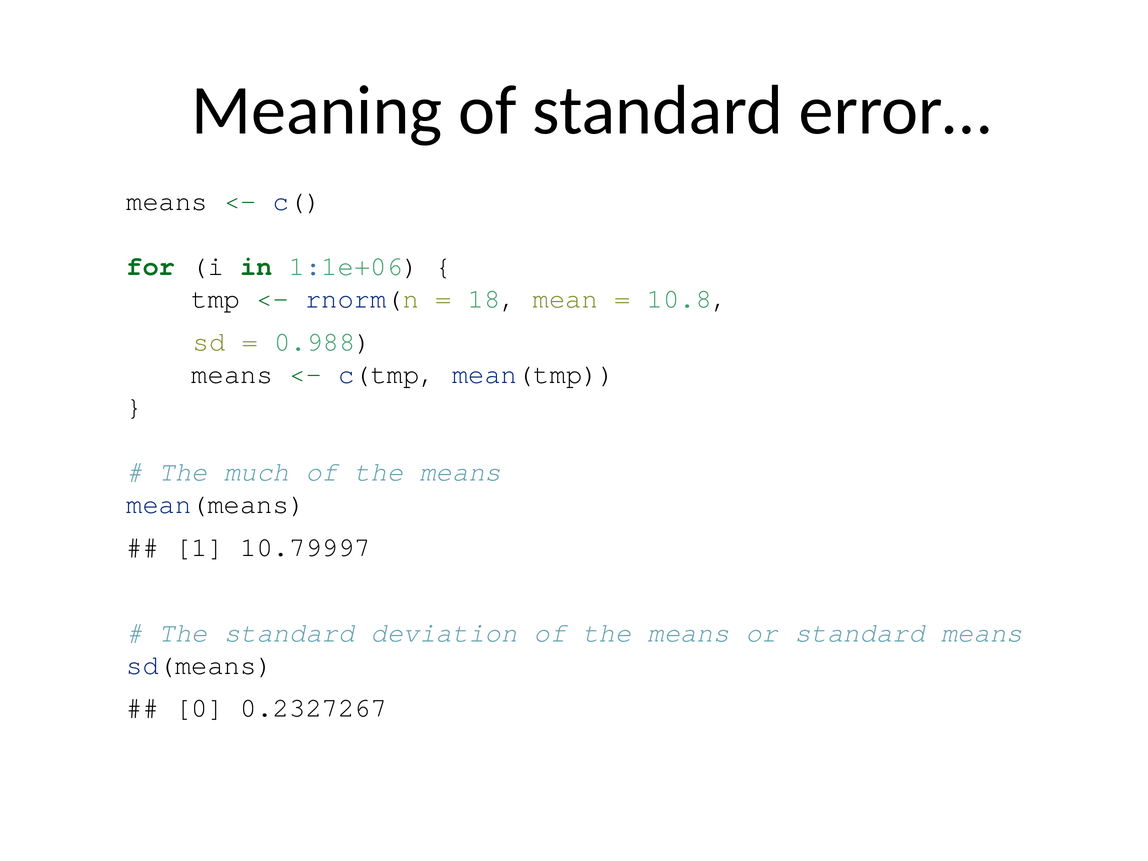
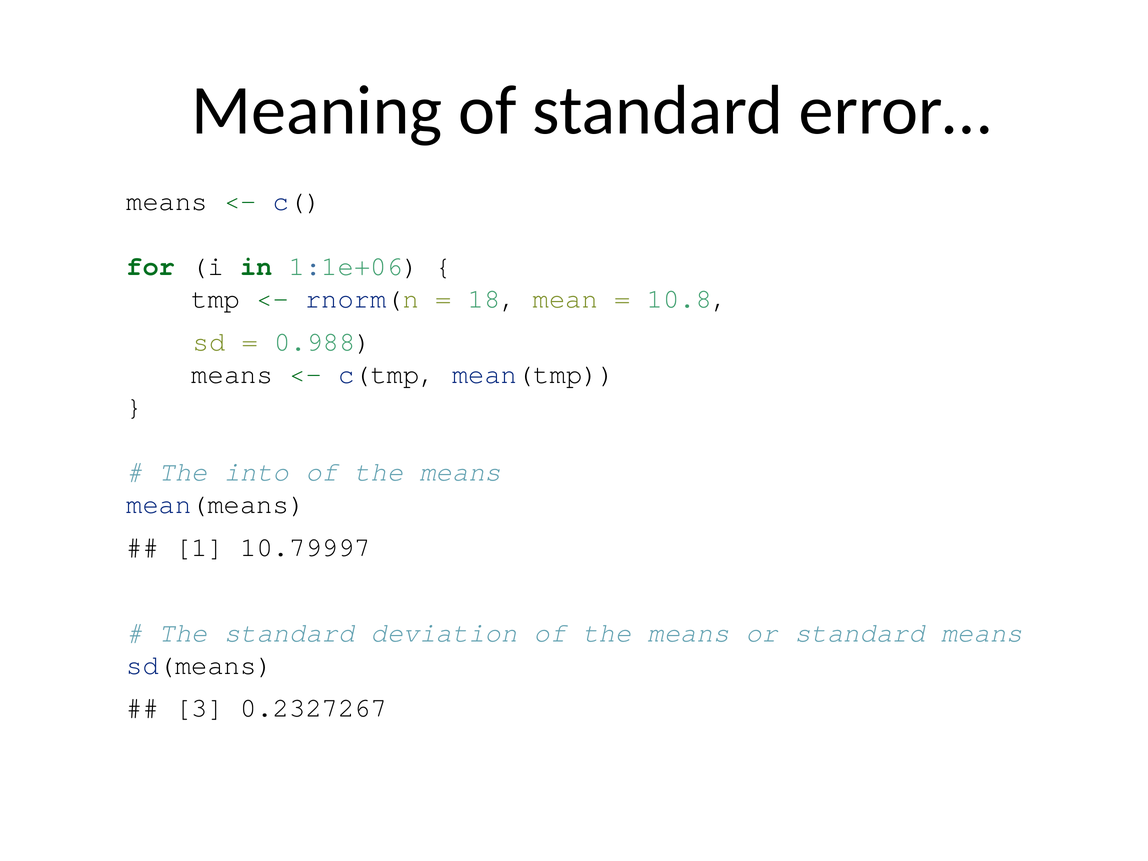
much: much -> into (257, 472)
0: 0 -> 3 (199, 708)
